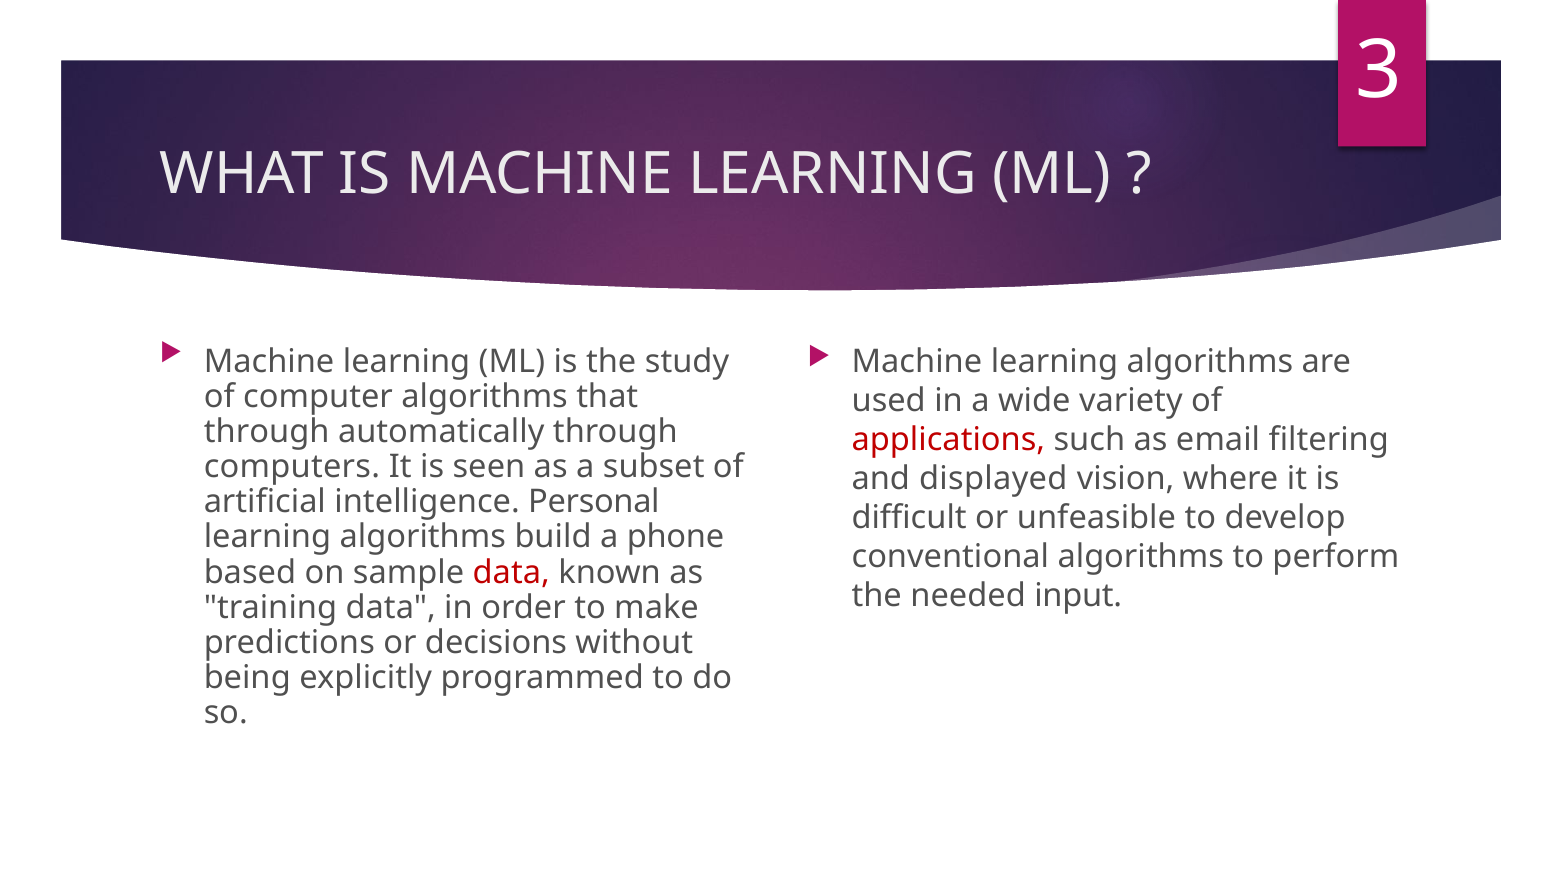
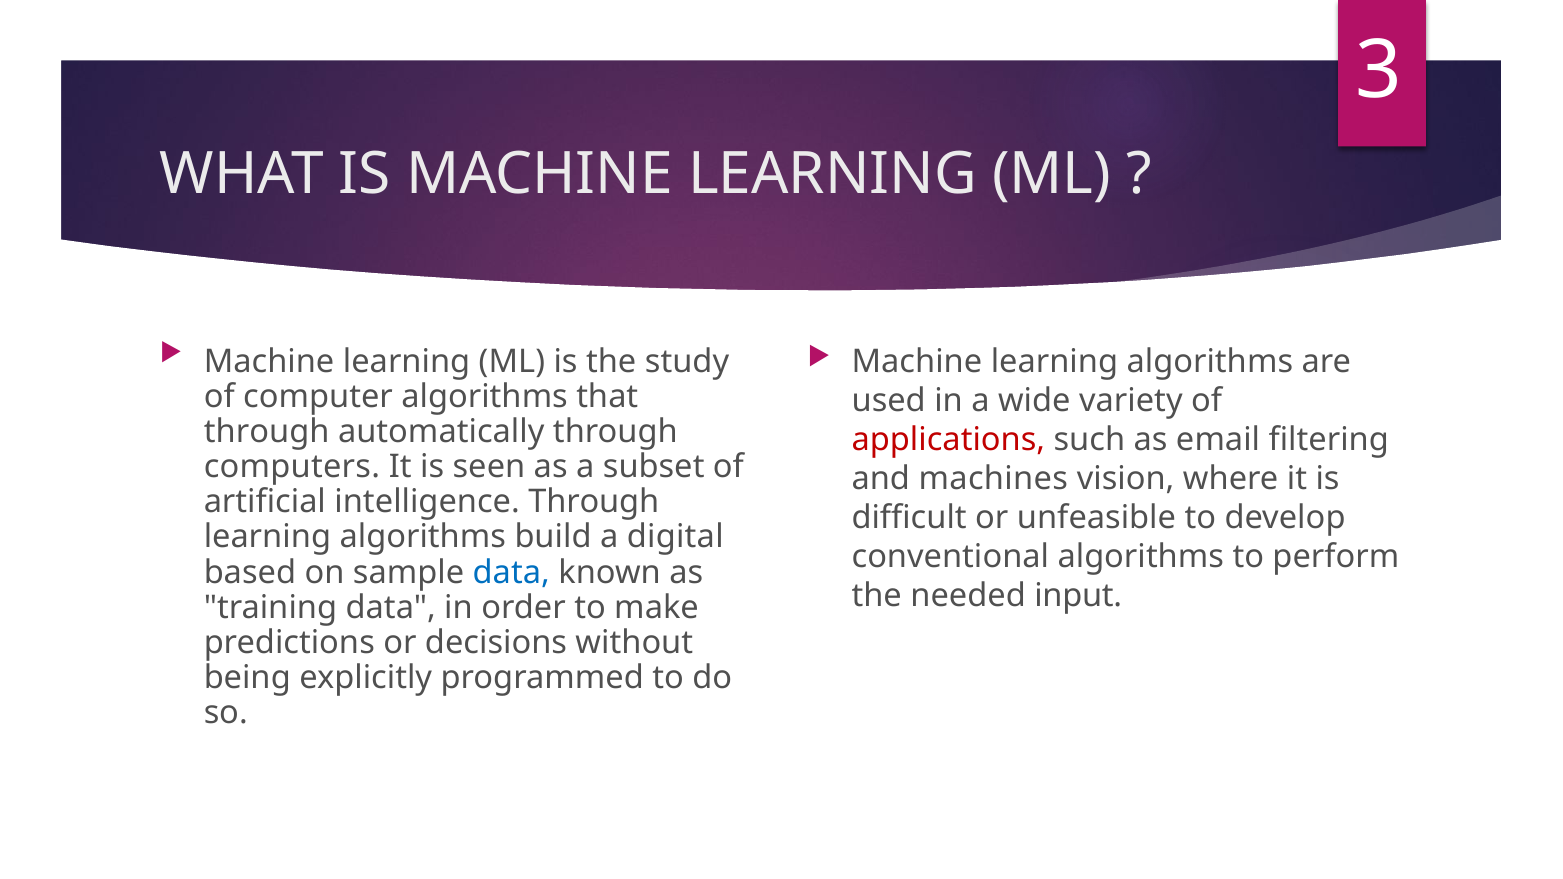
displayed: displayed -> machines (993, 479)
intelligence Personal: Personal -> Through (594, 502)
phone: phone -> digital (675, 537)
data colour: red -> blue (511, 572)
